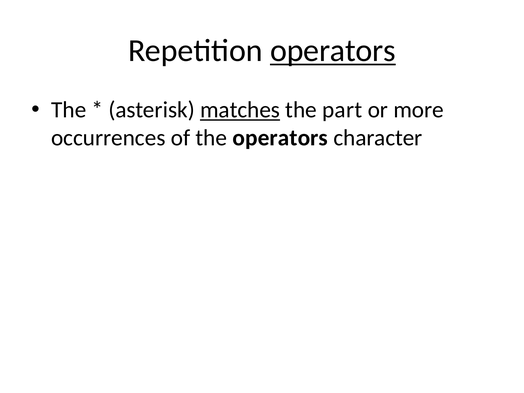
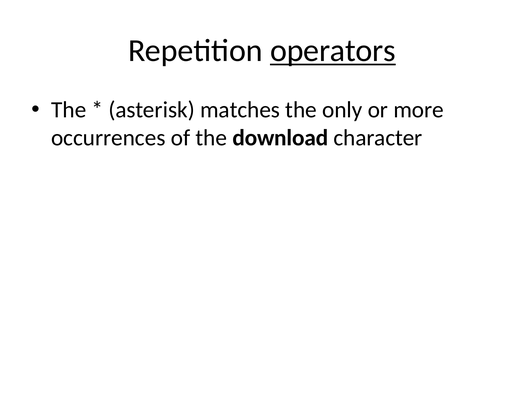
matches underline: present -> none (240, 110)
part: part -> only (342, 110)
the operators: operators -> download (280, 138)
